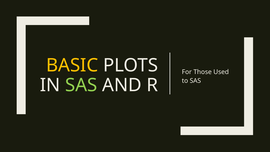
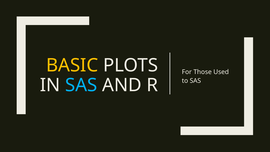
SAS colour: light green -> light blue (81, 85)
